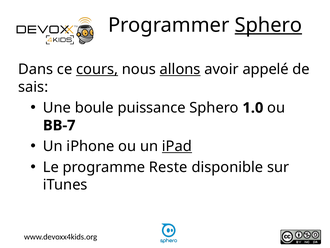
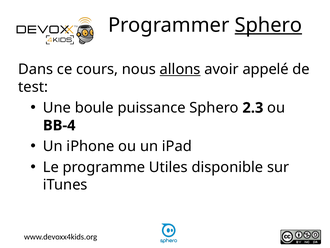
cours underline: present -> none (97, 69)
sais: sais -> test (33, 87)
1.0: 1.0 -> 2.3 (253, 108)
BB-7: BB-7 -> BB-4 (59, 125)
iPad underline: present -> none (177, 146)
Reste: Reste -> Utiles (168, 167)
